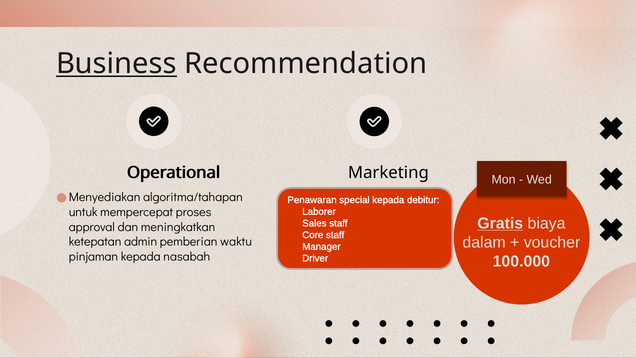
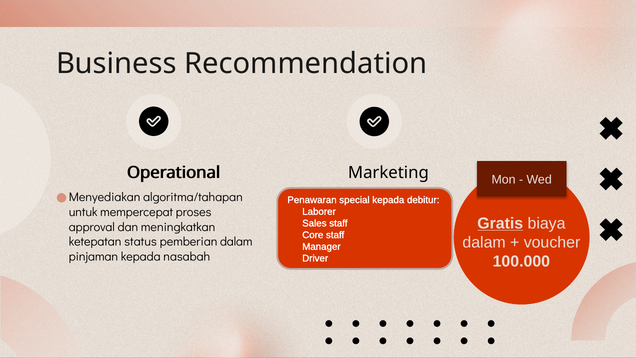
Business underline: present -> none (116, 64)
admin: admin -> status (141, 242)
pemberian waktu: waktu -> dalam (236, 242)
